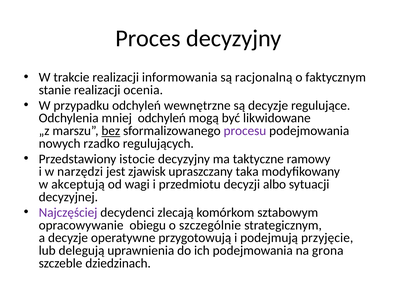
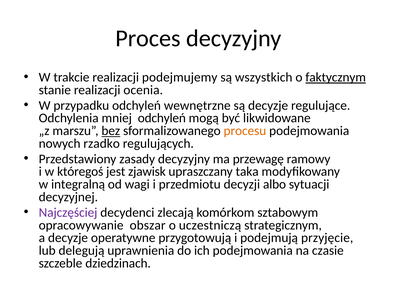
informowania: informowania -> podejmujemy (180, 77)
racjonalną: racjonalną -> wszystkich (264, 77)
faktycznym underline: none -> present (336, 77)
procesu colour: purple -> orange (245, 131)
istocie: istocie -> zasady (137, 159)
taktyczne: taktyczne -> przewagę (258, 159)
narzędzi: narzędzi -> któregoś (80, 171)
akceptują: akceptują -> integralną (78, 184)
obiegu: obiegu -> obszar (148, 225)
szczególnie: szczególnie -> uczestniczą (210, 225)
grona: grona -> czasie (328, 250)
